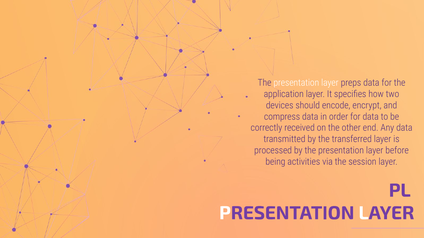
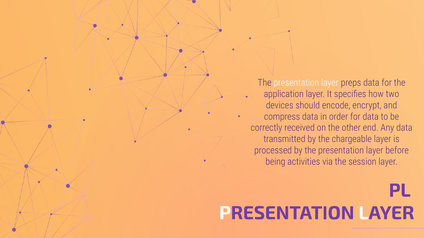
transferred: transferred -> chargeable (352, 139)
